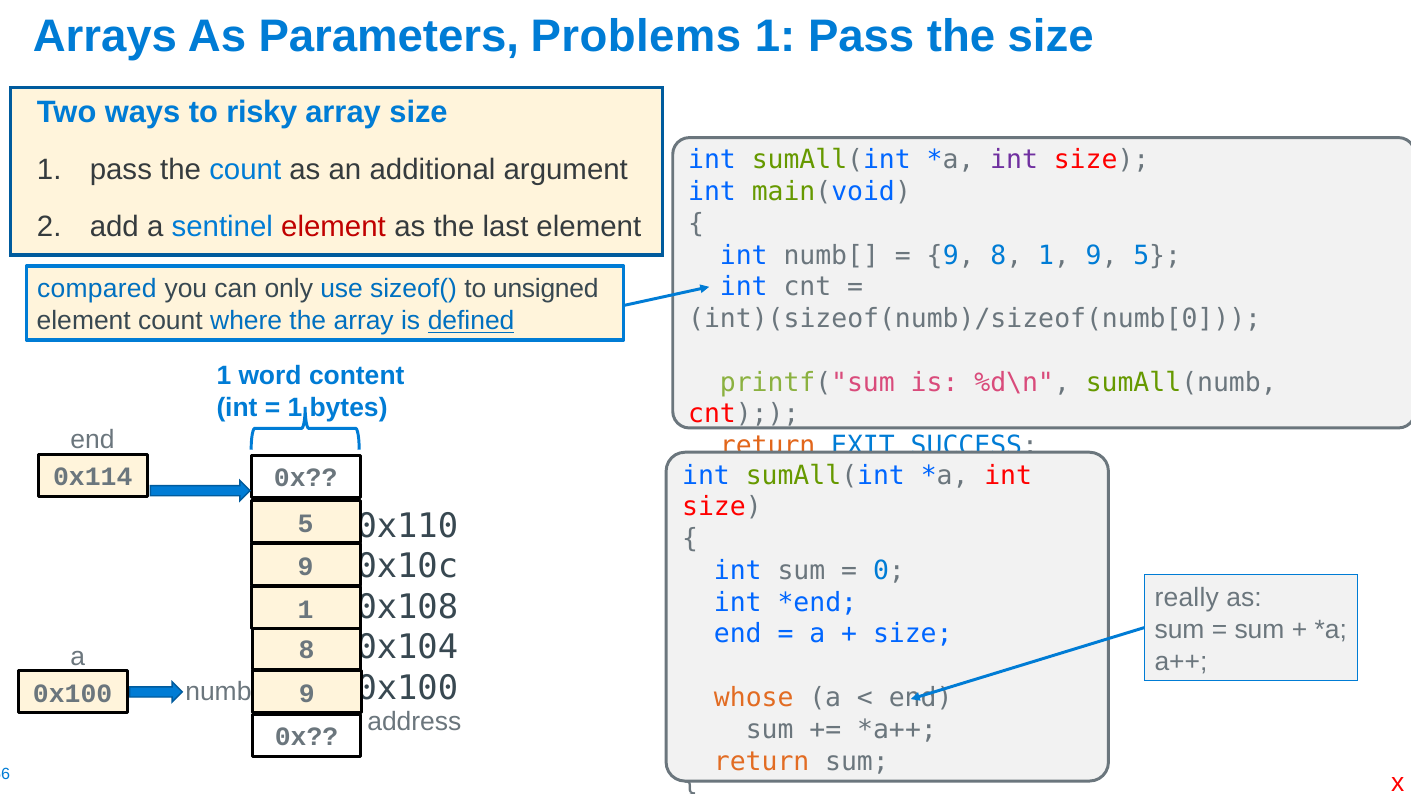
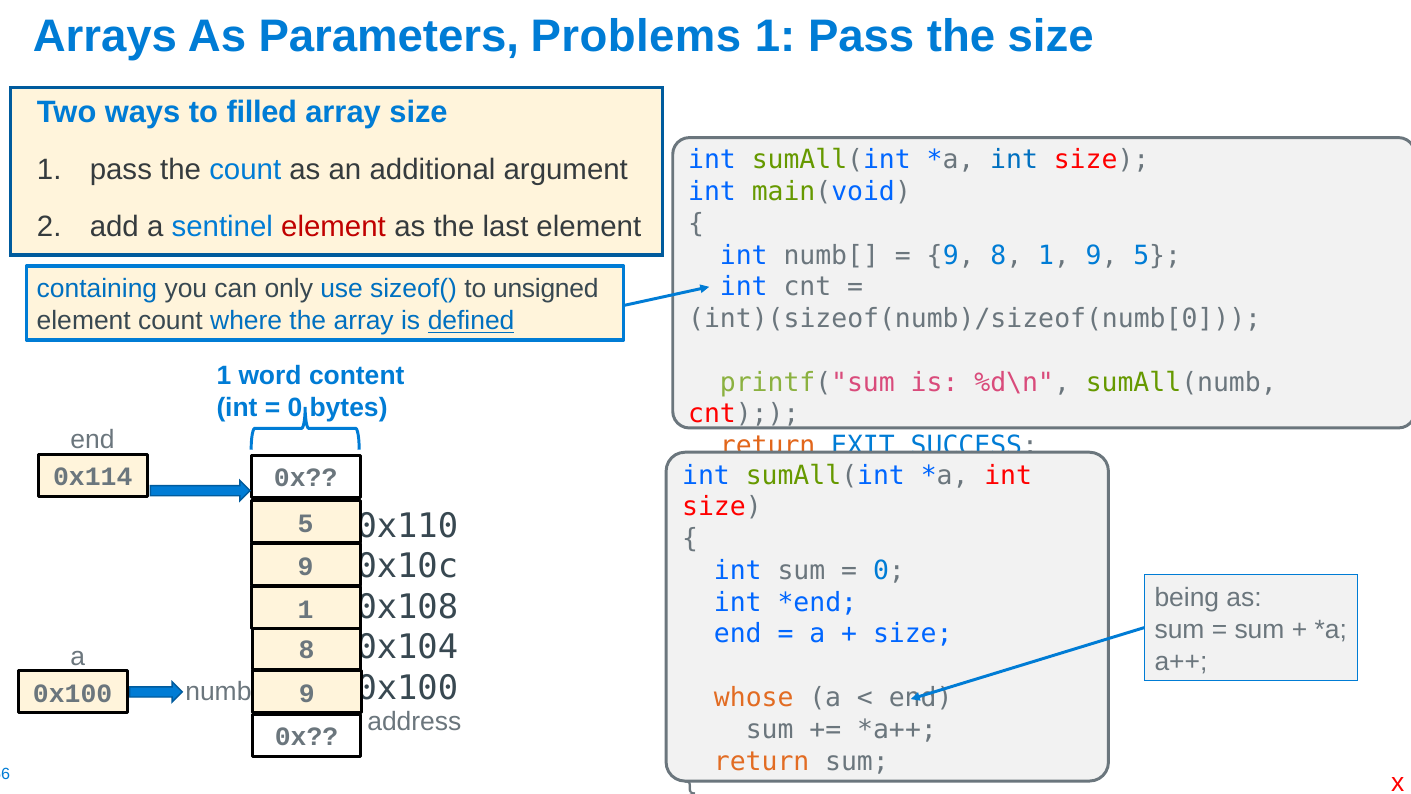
risky: risky -> filled (262, 112)
int colour: purple -> blue (1014, 160)
compared: compared -> containing (97, 289)
1: 1 -> 0 (295, 407)
really: really -> being (1187, 598)
